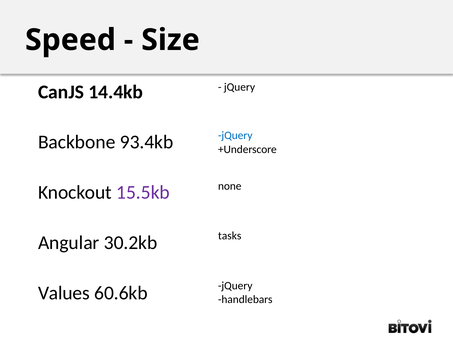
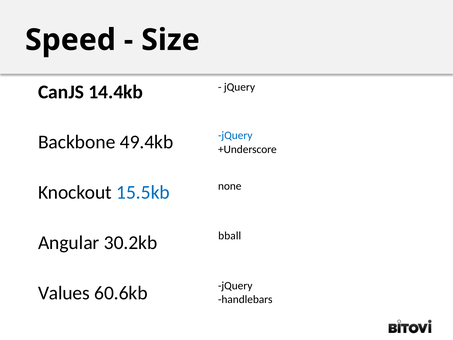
93.4kb: 93.4kb -> 49.4kb (147, 142)
15.5kb colour: purple -> blue (143, 192)
tasks: tasks -> bball (230, 236)
